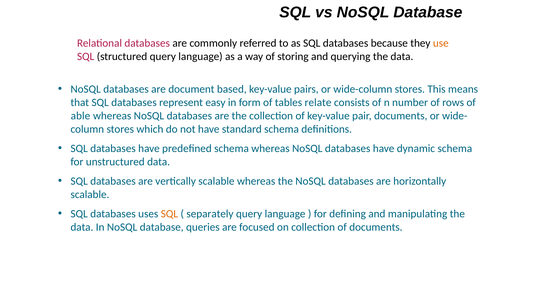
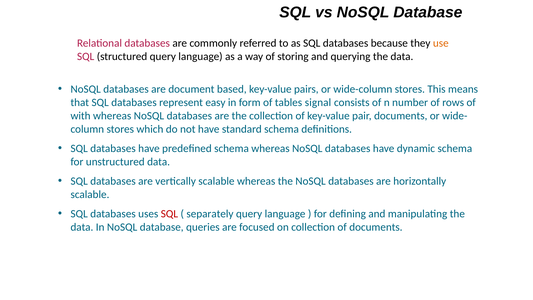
relate: relate -> signal (318, 102)
able: able -> with (81, 116)
SQL colour: orange -> red (169, 214)
